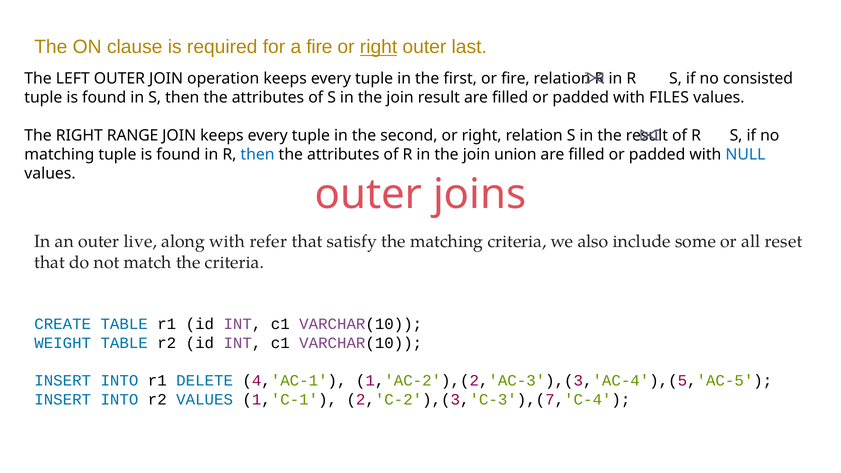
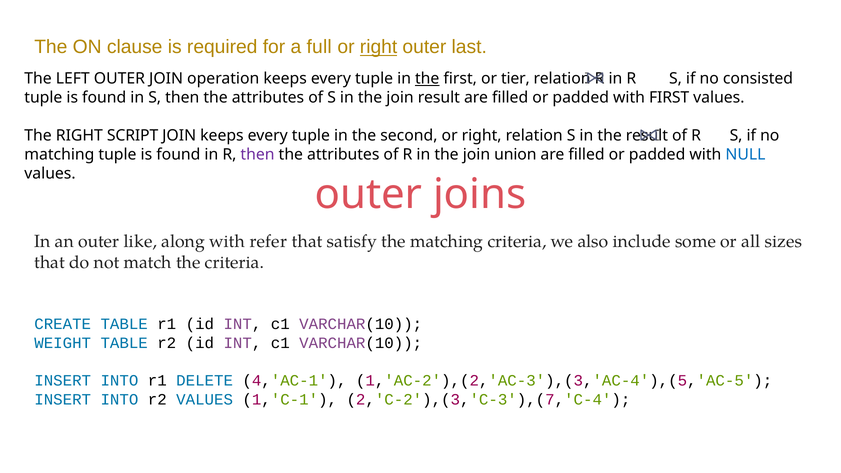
a fire: fire -> full (319, 47)
the underline: none -> present (427, 79)
or fire: fire -> tier (515, 79)
with FILES: FILES -> FIRST (669, 98)
RANGE: RANGE -> SCRIPT (133, 135)
then colour: blue -> purple (258, 154)
live: live -> like (140, 241)
reset: reset -> sizes (784, 241)
